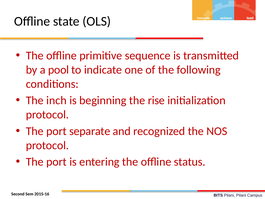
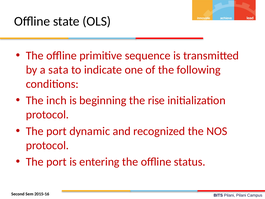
pool: pool -> sata (58, 70)
separate: separate -> dynamic (90, 131)
